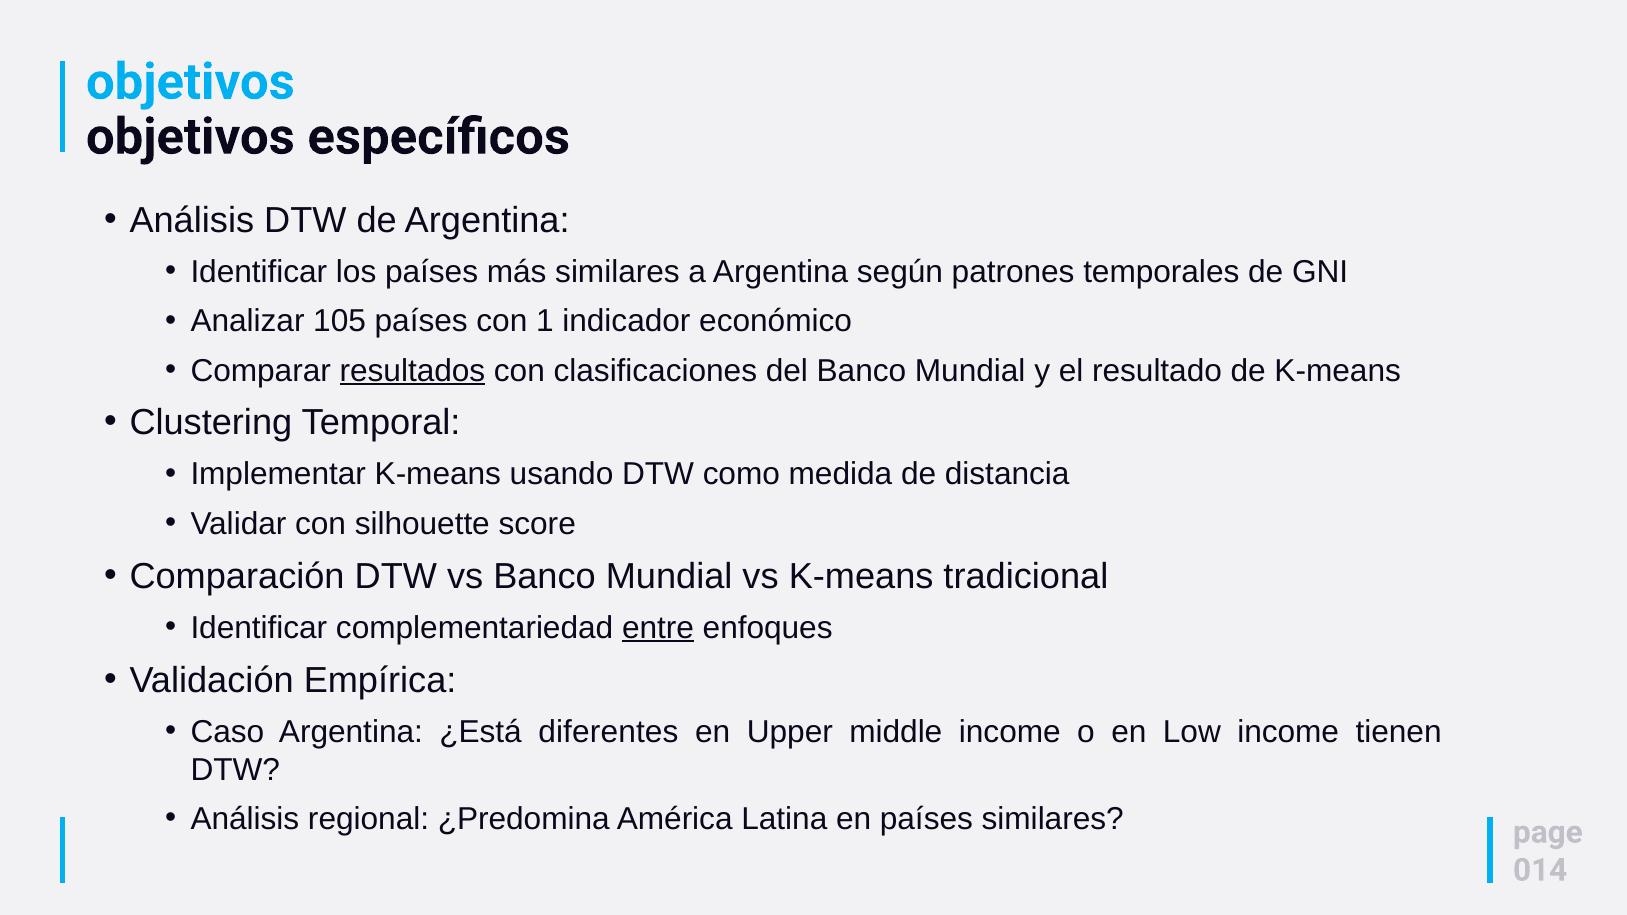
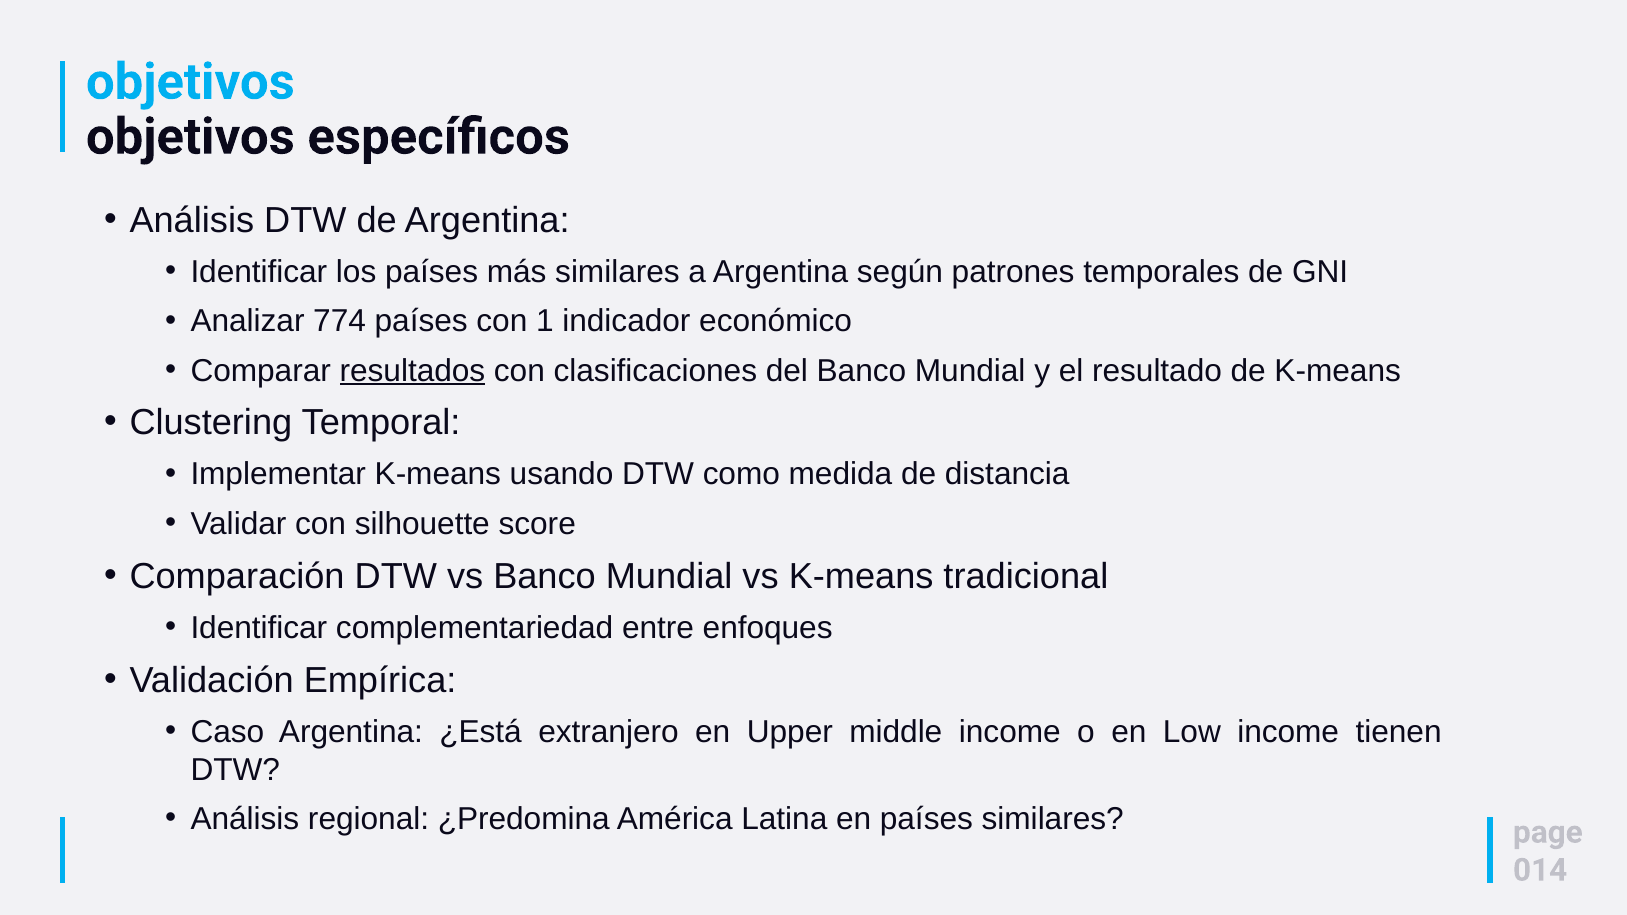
105: 105 -> 774 (340, 321)
entre underline: present -> none (658, 628)
diferentes: diferentes -> extranjero (608, 732)
